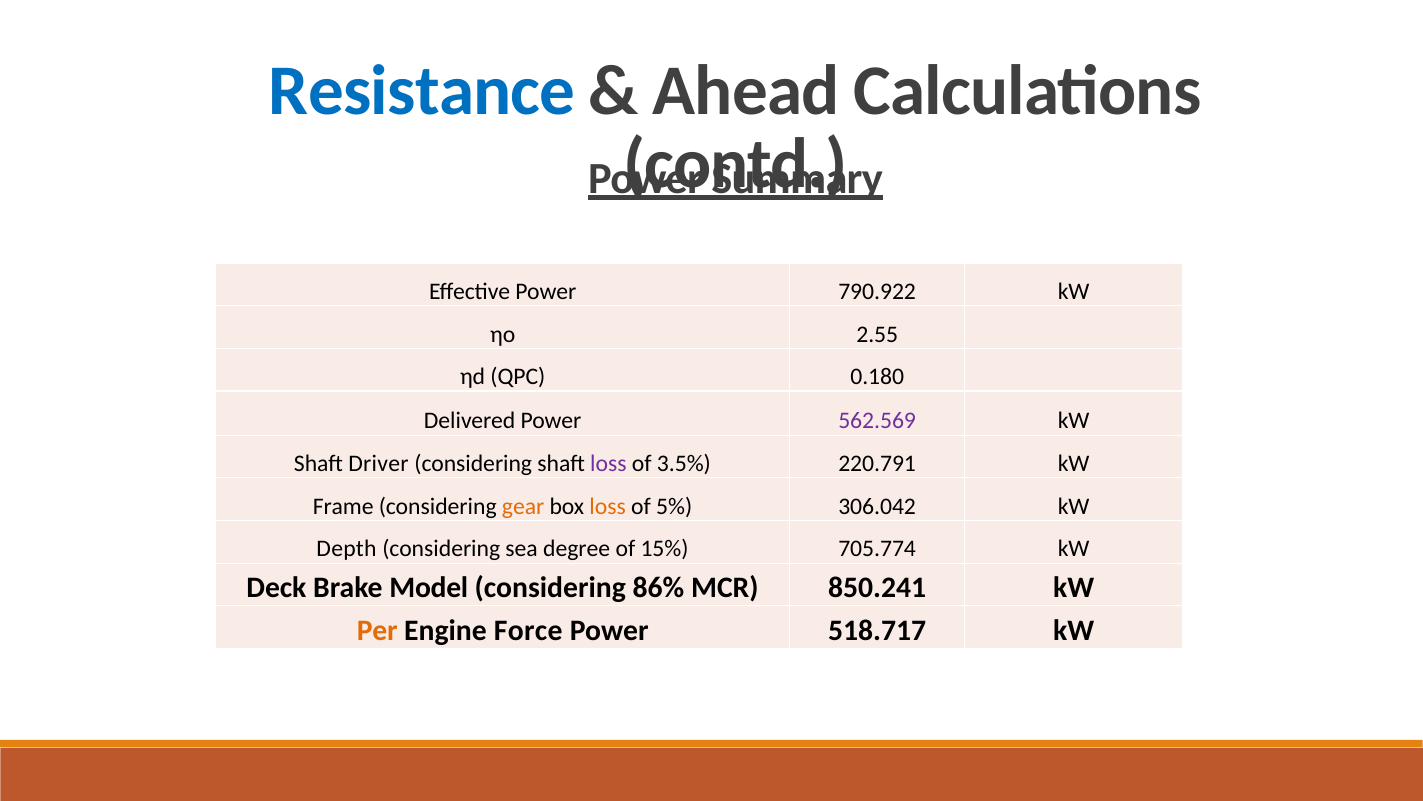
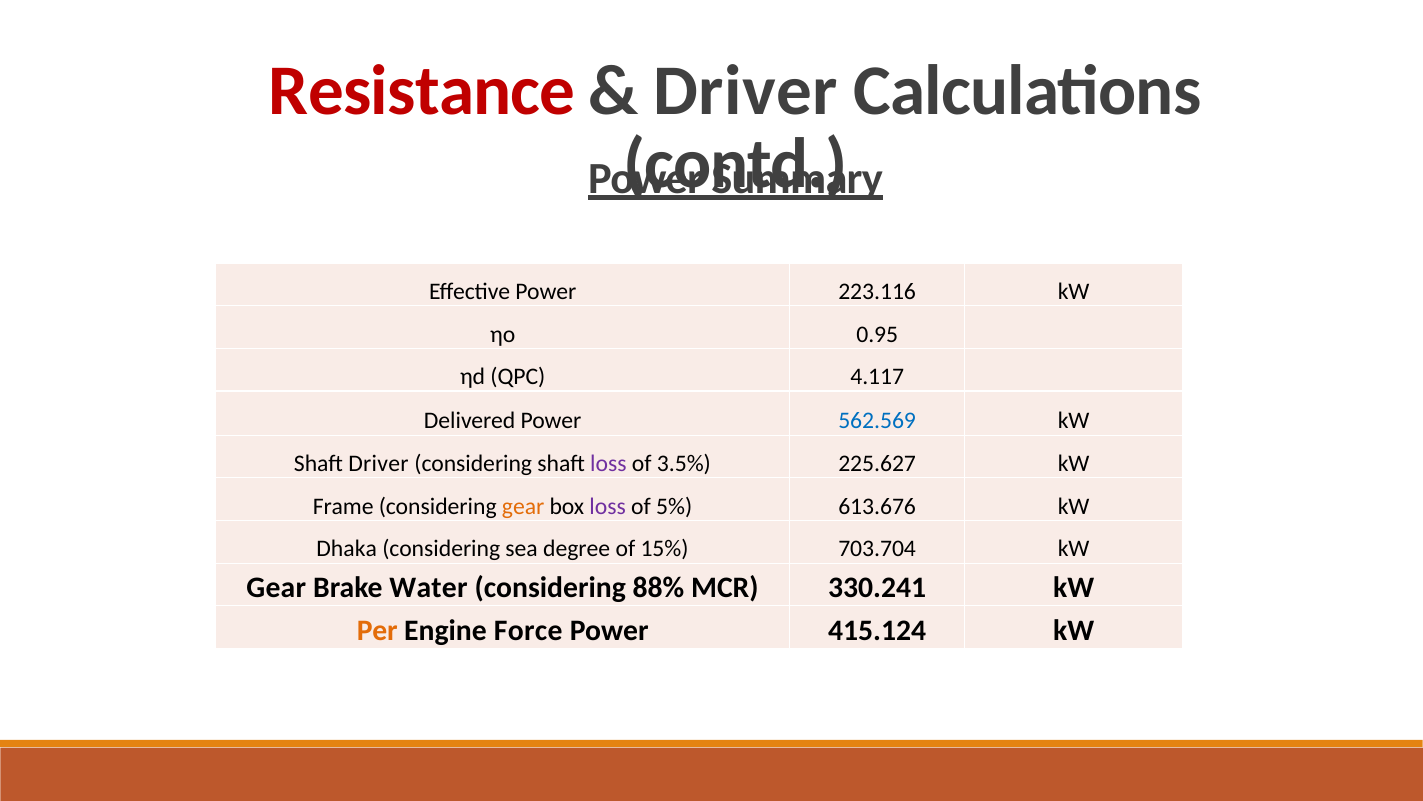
Resistance colour: blue -> red (422, 90)
Ahead: Ahead -> Driver (746, 90)
790.922: 790.922 -> 223.116 (877, 291)
2.55: 2.55 -> 0.95 (877, 334)
0.180: 0.180 -> 4.117 (877, 377)
562.569 colour: purple -> blue (877, 421)
220.791: 220.791 -> 225.627 (877, 463)
loss colour: orange -> purple (608, 506)
306.042: 306.042 -> 613.676 (877, 506)
Depth: Depth -> Dhaka (347, 549)
705.774: 705.774 -> 703.704 (877, 549)
Deck: Deck -> Gear (276, 588)
Model: Model -> Water (429, 588)
86%: 86% -> 88% (658, 588)
850.241: 850.241 -> 330.241 (877, 588)
518.717: 518.717 -> 415.124 (877, 630)
